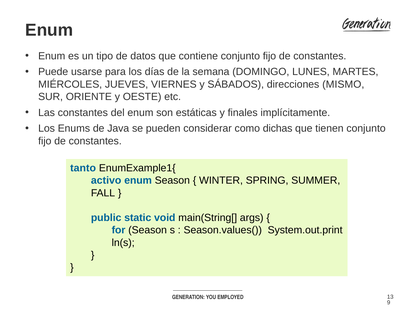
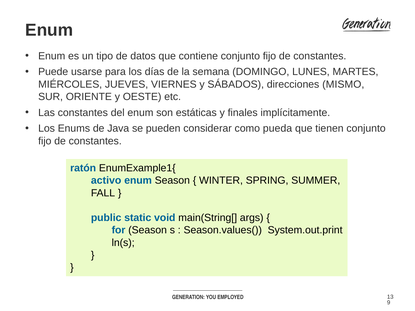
dichas: dichas -> pueda (278, 129)
tanto: tanto -> ratón (83, 168)
